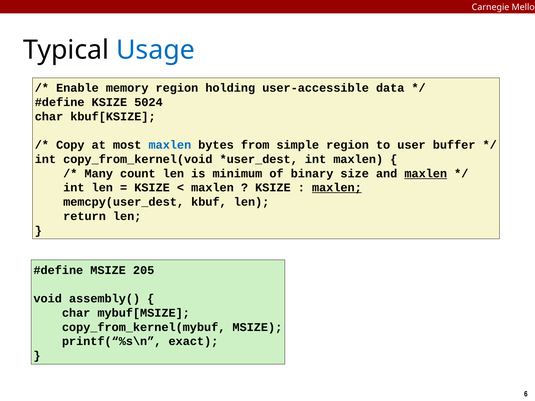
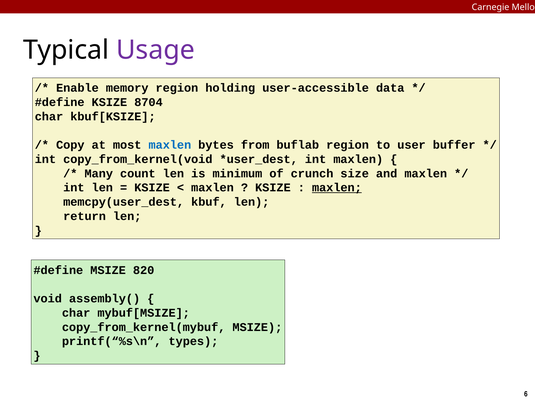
Usage colour: blue -> purple (156, 50)
5024: 5024 -> 8704 (149, 102)
simple: simple -> buflab (298, 145)
binary: binary -> crunch (312, 174)
maxlen underline: present -> none (426, 174)
205: 205 -> 820 (144, 270)
exact: exact -> types (193, 342)
